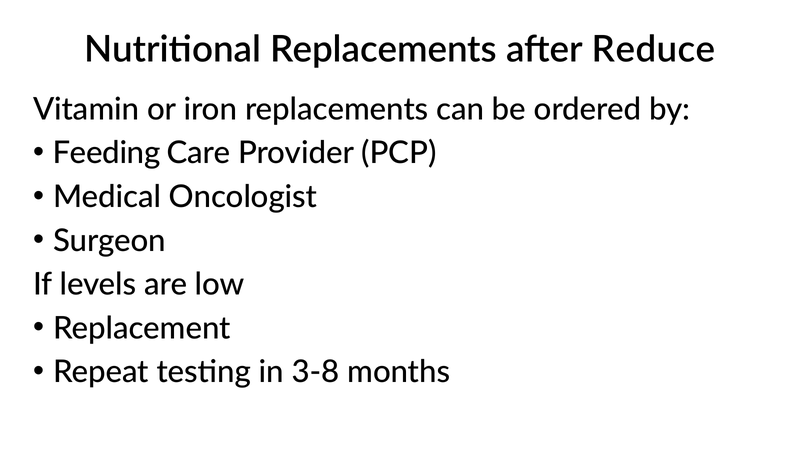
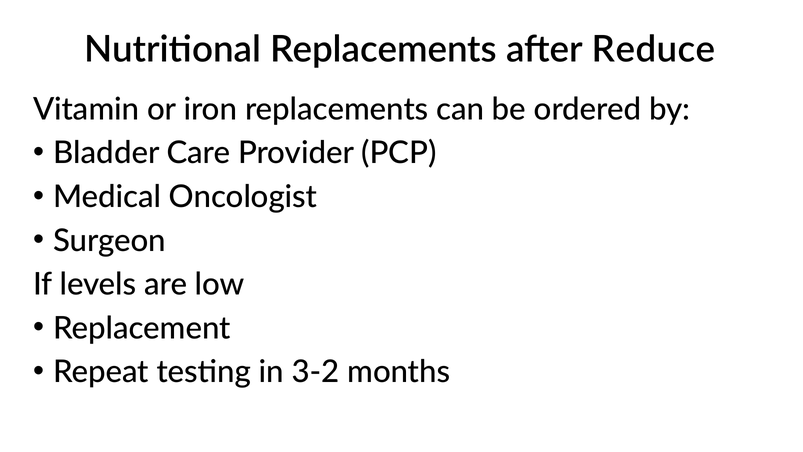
Feeding: Feeding -> Bladder (106, 153)
3-8: 3-8 -> 3-2 (316, 372)
